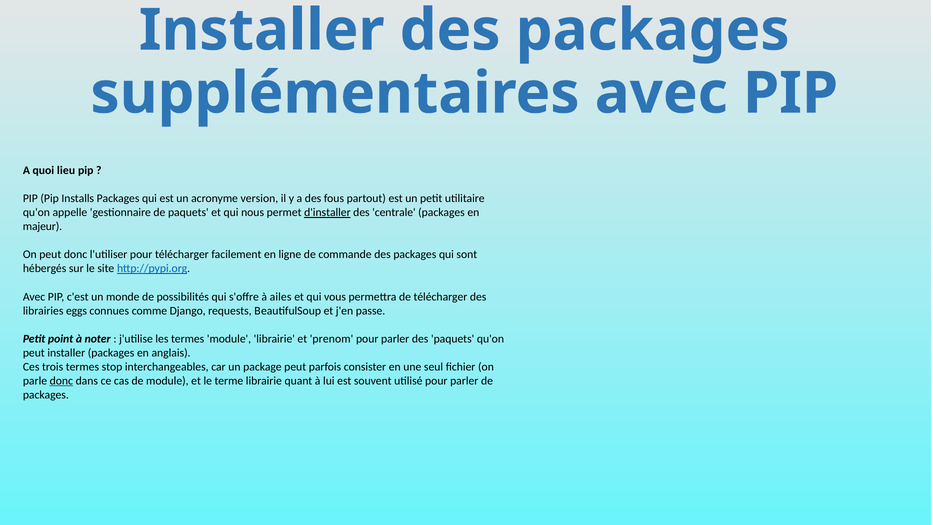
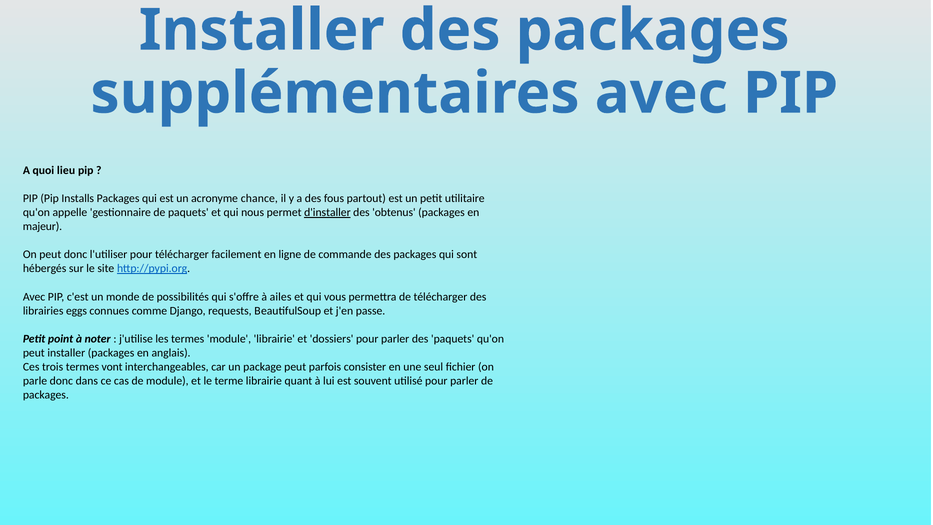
version: version -> chance (259, 198)
centrale: centrale -> obtenus (394, 212)
prenom: prenom -> dossiers (332, 339)
stop: stop -> vont (112, 367)
donc underline: present -> none (61, 381)
